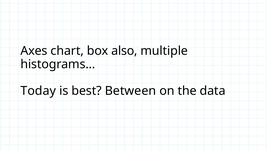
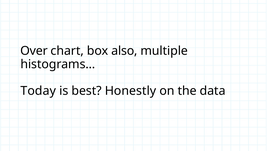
Axes: Axes -> Over (34, 51)
Between: Between -> Honestly (130, 91)
